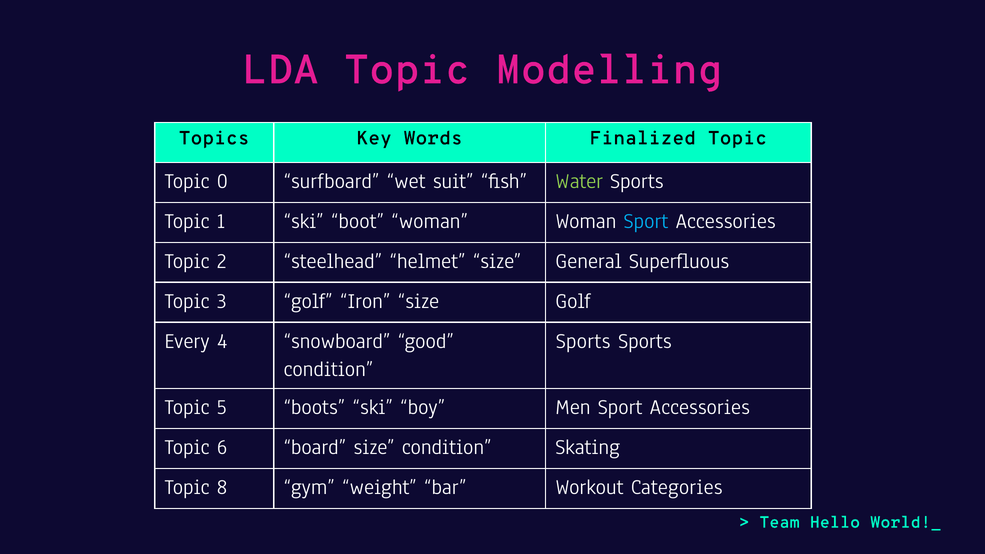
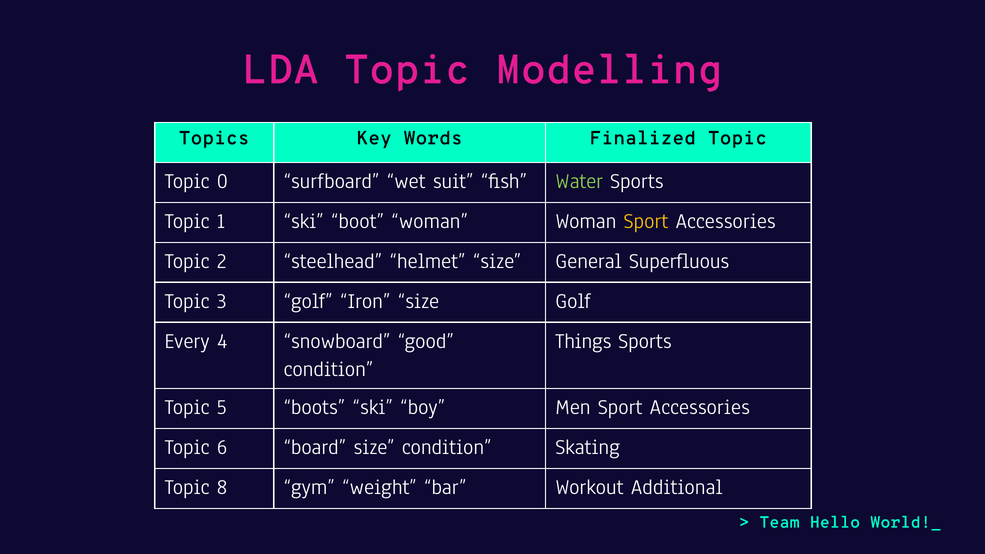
Sport colour: light blue -> yellow (646, 221)
Sports: Sports -> Things (583, 341)
Categories: Categories -> Additional (677, 487)
